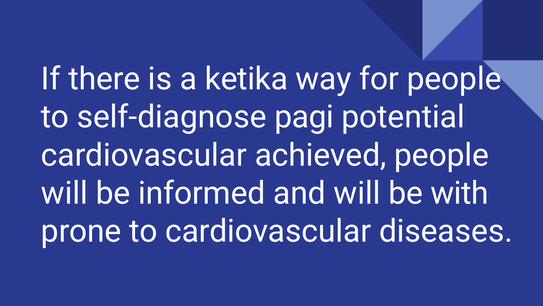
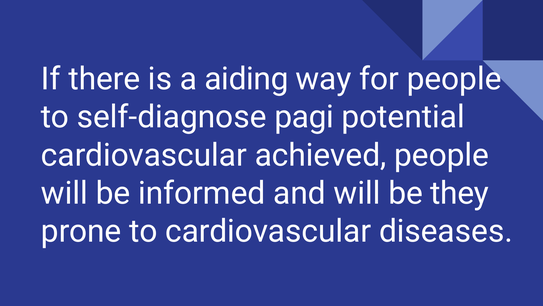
ketika: ketika -> aiding (246, 79)
with: with -> they (460, 193)
